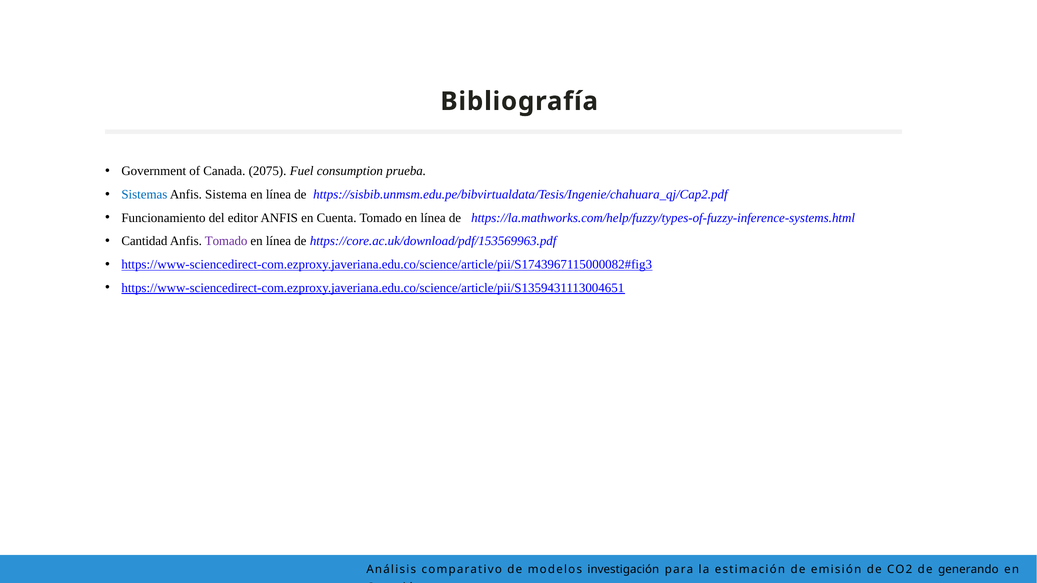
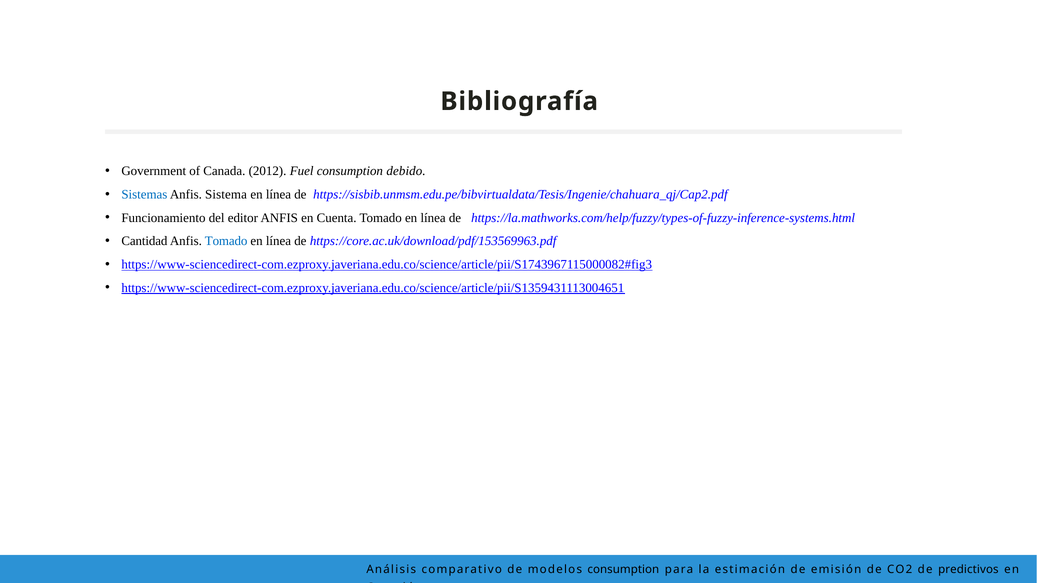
2075: 2075 -> 2012 (268, 171)
prueba: prueba -> debido (406, 171)
Tomado colour: purple -> blue (226, 241)
modelos investigación: investigación -> consumption (623, 570)
generando: generando -> predictivos (968, 570)
